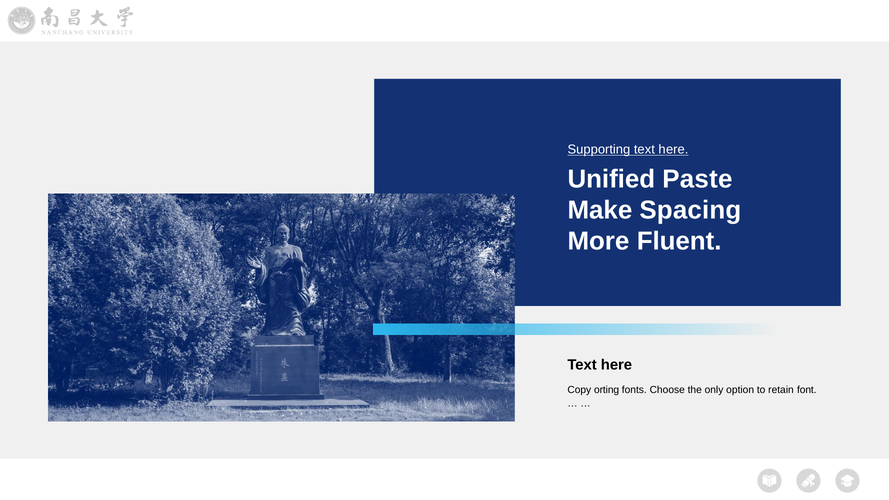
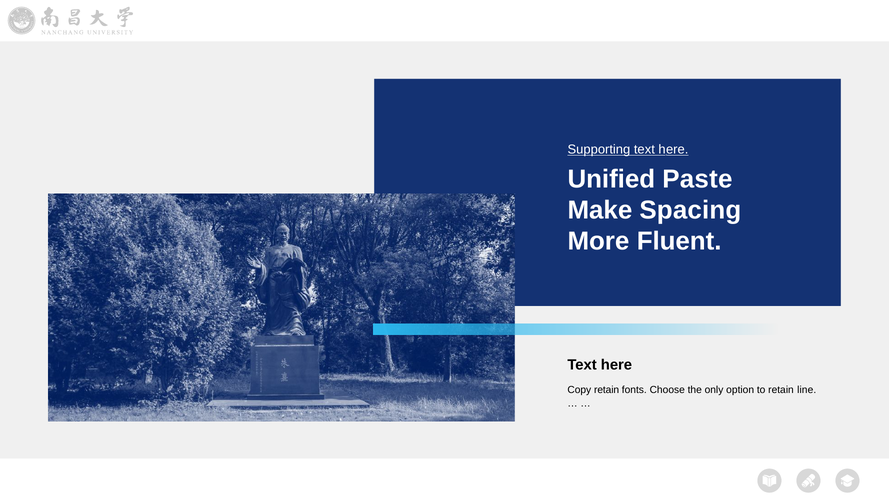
Copy orting: orting -> retain (607, 390)
font: font -> line (807, 390)
